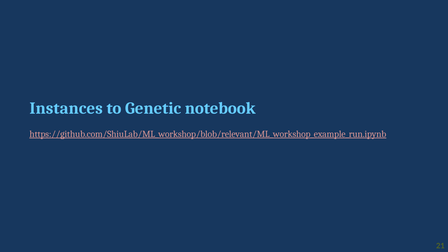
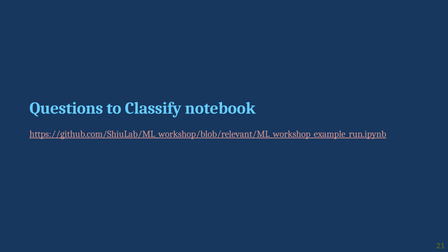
Instances: Instances -> Questions (66, 108)
Genetic: Genetic -> Classify (153, 108)
